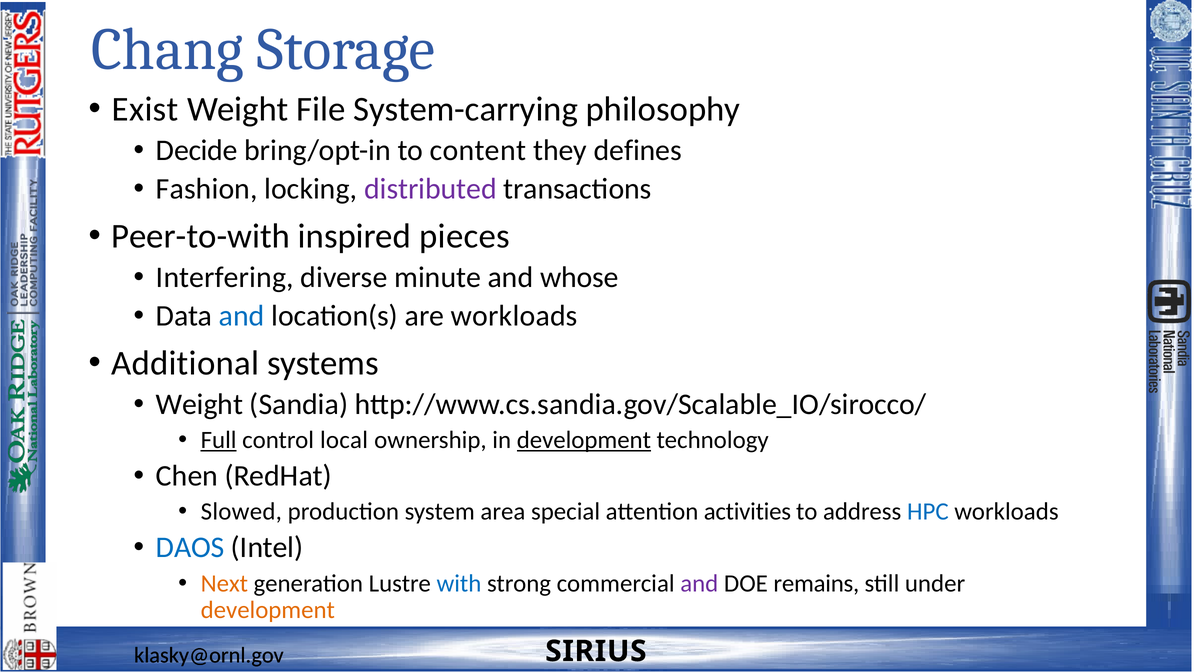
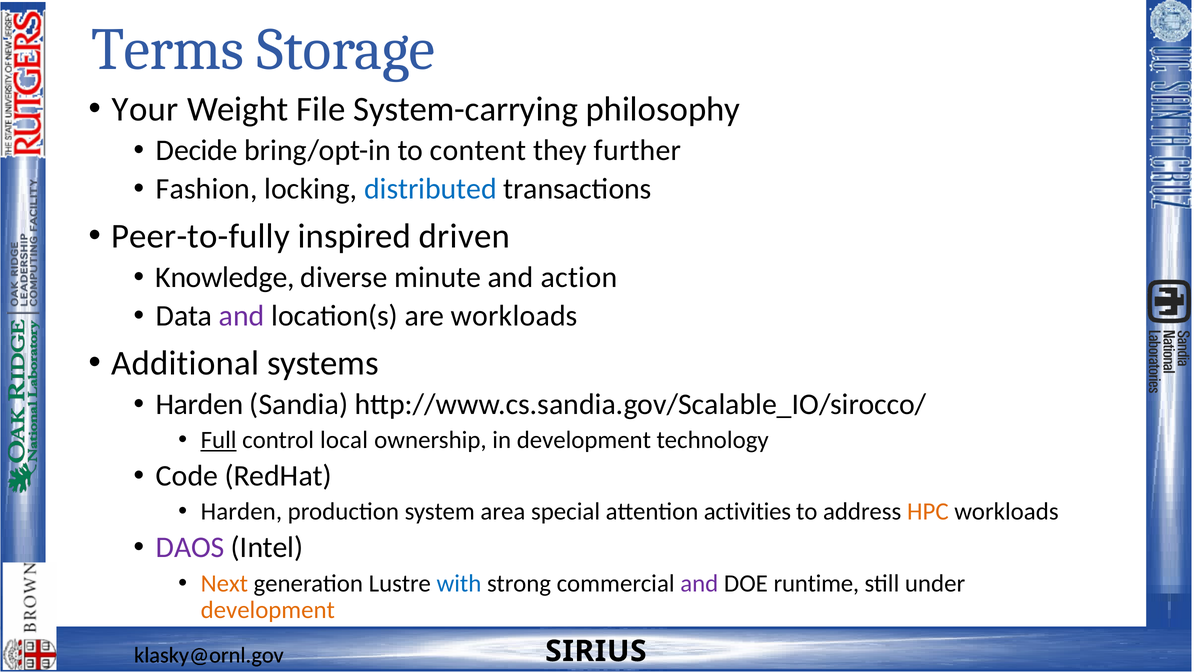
Chang: Chang -> Terms (168, 50)
Exist: Exist -> Your (145, 109)
defines: defines -> further (638, 150)
distributed colour: purple -> blue (430, 189)
Peer-to-with: Peer-to-with -> Peer-to-fully (200, 236)
pieces: pieces -> driven (465, 236)
Interfering: Interfering -> Knowledge (225, 277)
whose: whose -> action (579, 277)
and colour: blue -> purple (242, 316)
Weight: Weight -> Harden (200, 404)
development underline: present -> none (584, 440)
Chen: Chen -> Code (187, 476)
Slowed: Slowed -> Harden (241, 511)
HPC colour: blue -> orange (928, 511)
DAOS colour: blue -> purple (190, 547)
remains: remains -> runtime (816, 583)
